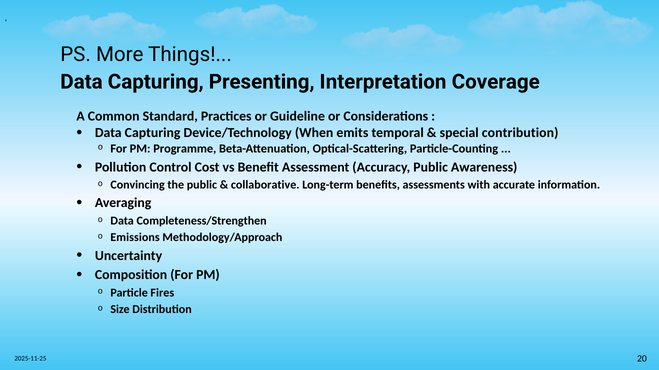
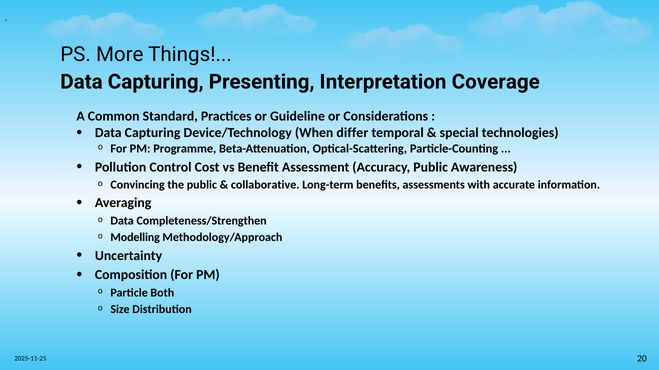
emits: emits -> differ (352, 133)
contribution: contribution -> technologies (520, 133)
Emissions: Emissions -> Modelling (135, 238)
Fires: Fires -> Both (162, 293)
